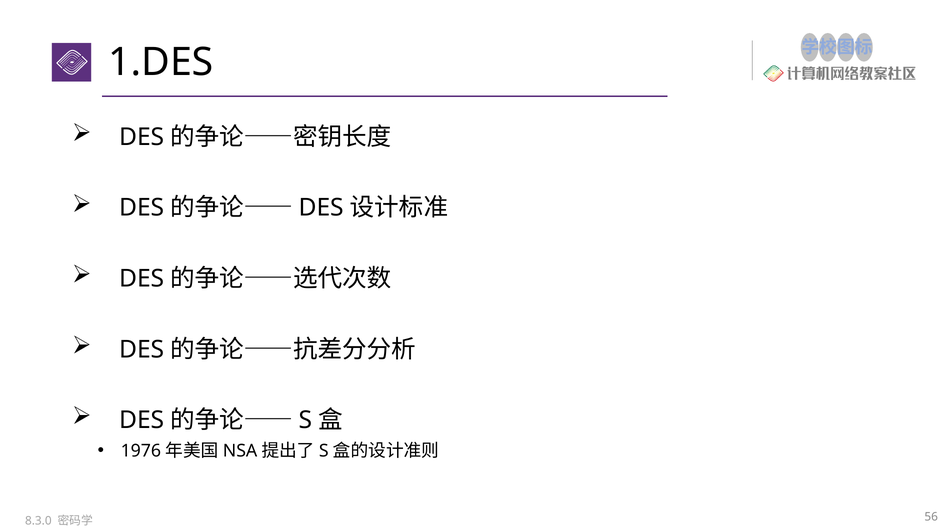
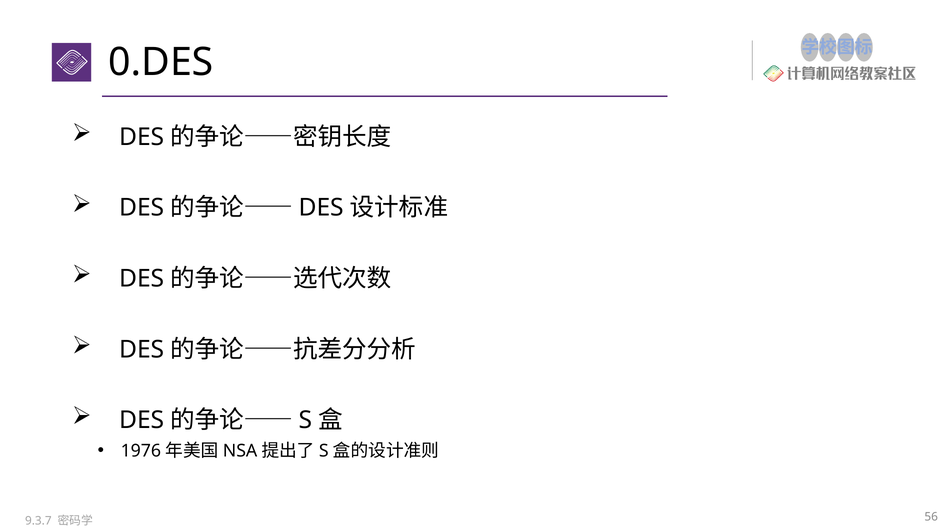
1.DES: 1.DES -> 0.DES (161, 62)
8.3.0: 8.3.0 -> 9.3.7 (38, 521)
